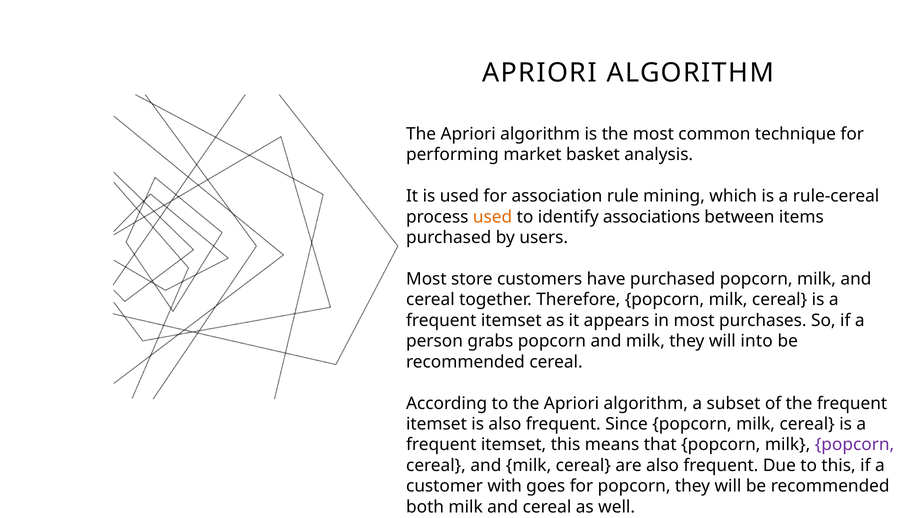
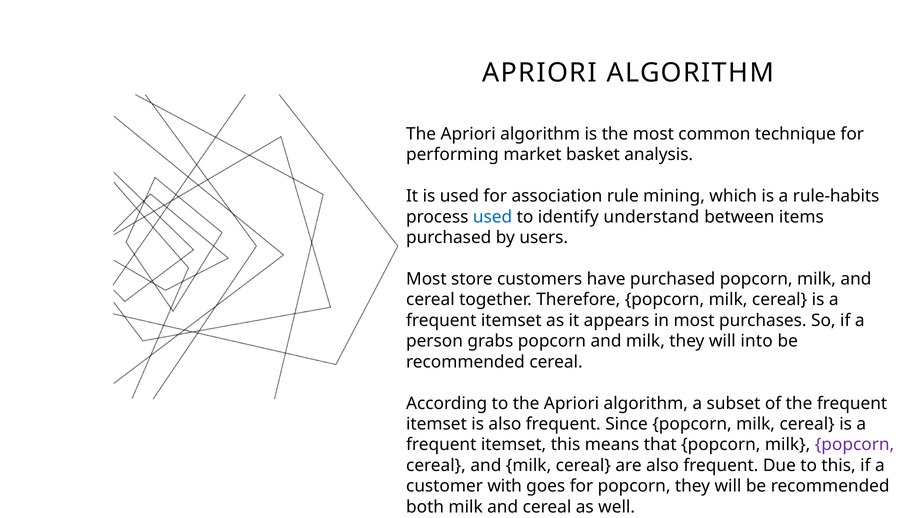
rule-cereal: rule-cereal -> rule-habits (836, 196)
used colour: orange -> blue (493, 217)
associations: associations -> understand (651, 217)
